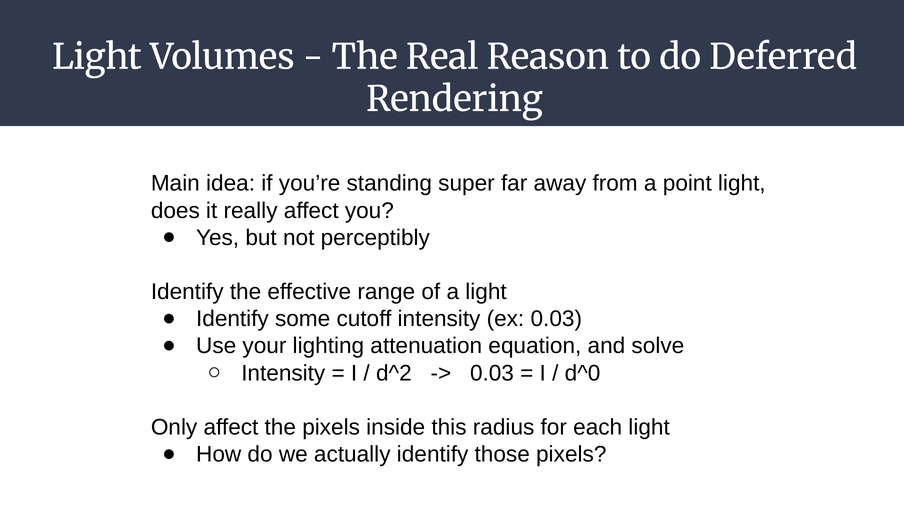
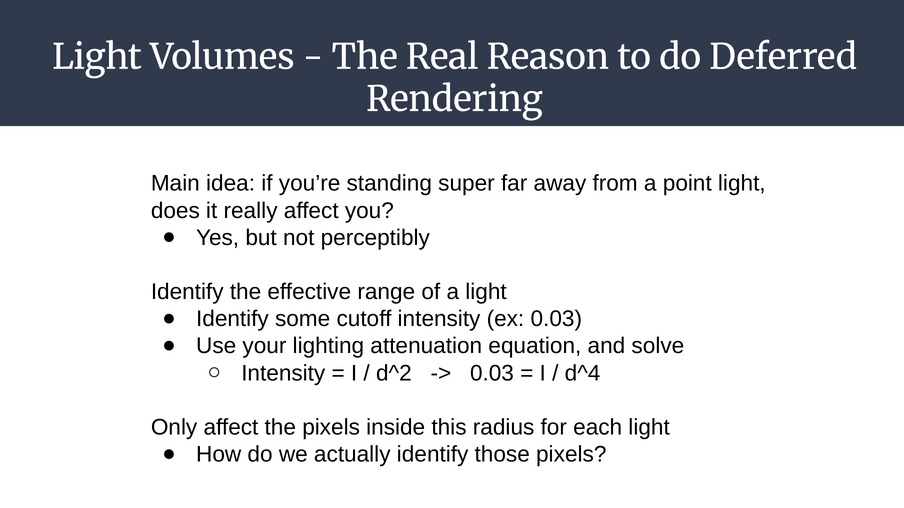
d^0: d^0 -> d^4 (583, 374)
